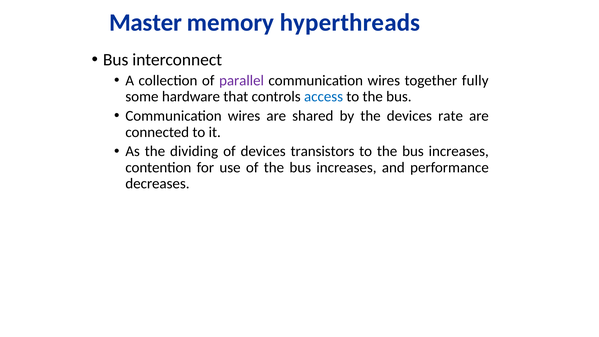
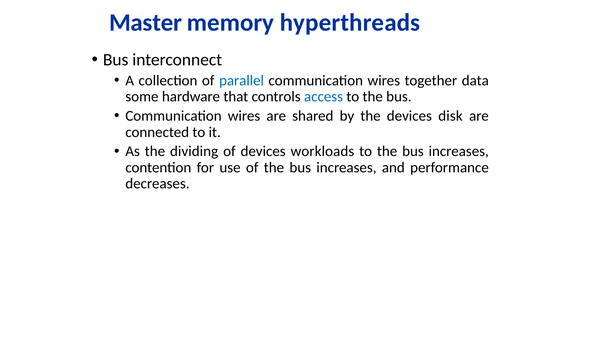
parallel colour: purple -> blue (242, 80)
fully: fully -> data (475, 80)
rate: rate -> disk (450, 116)
transistors: transistors -> workloads (322, 151)
